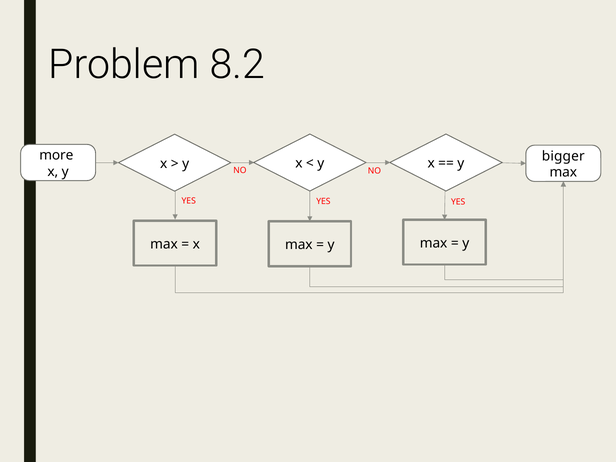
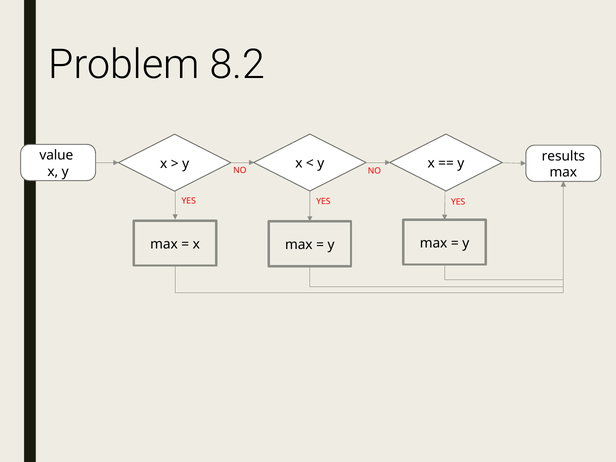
more: more -> value (56, 155)
bigger: bigger -> results (563, 156)
